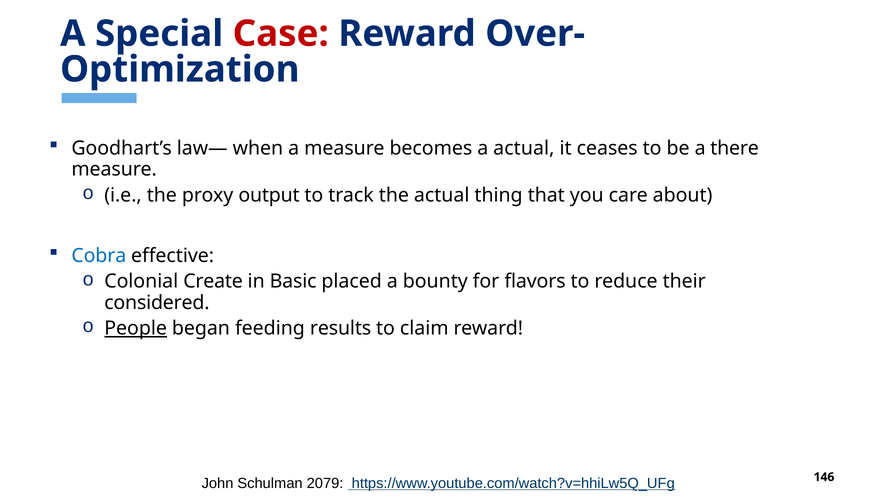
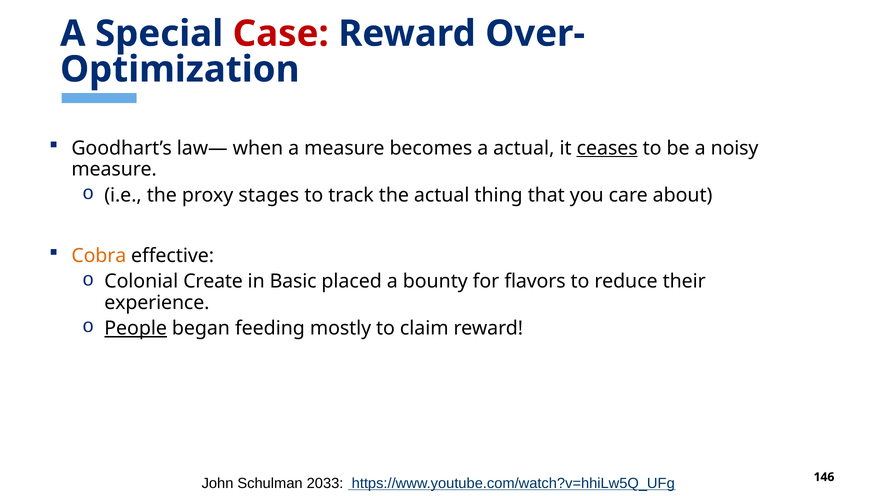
ceases underline: none -> present (607, 148)
there: there -> noisy (735, 148)
output: output -> stages (269, 195)
Cobra colour: blue -> orange (99, 256)
considered: considered -> experience (157, 302)
results: results -> mostly (341, 328)
2079: 2079 -> 2033 (325, 483)
